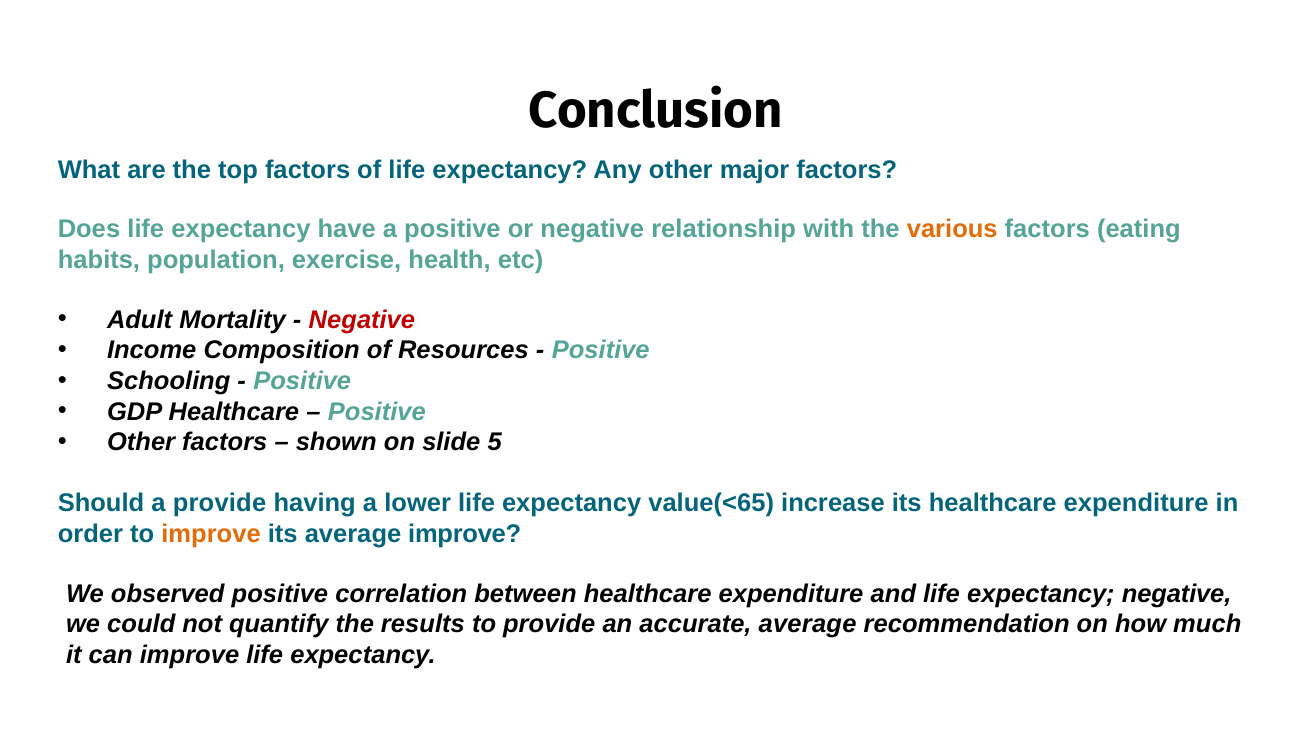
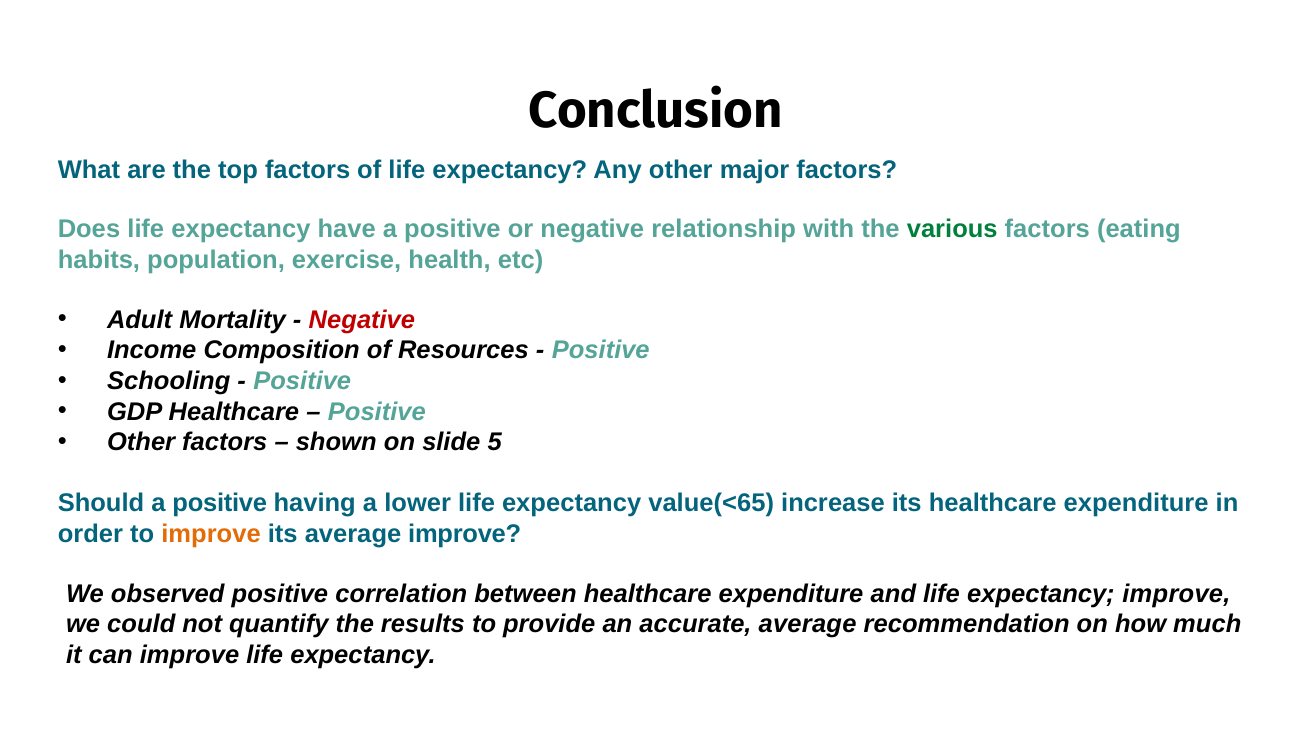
various colour: orange -> green (952, 229)
Should a provide: provide -> positive (220, 504)
expectancy negative: negative -> improve (1176, 594)
